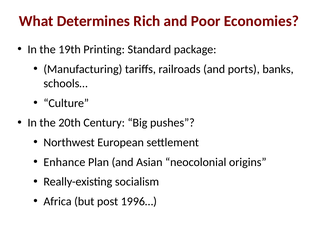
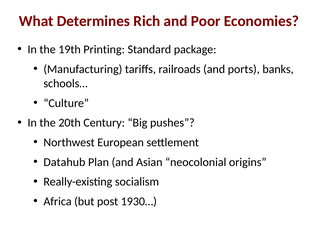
Enhance: Enhance -> Datahub (64, 162)
1996…: 1996… -> 1930… (139, 201)
